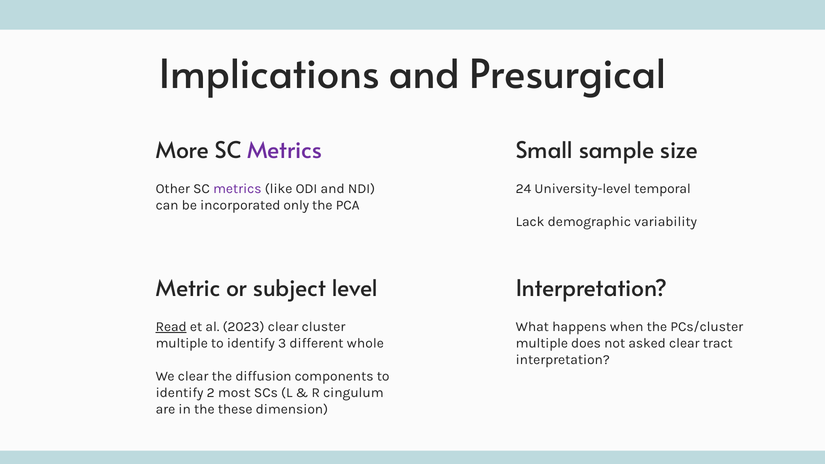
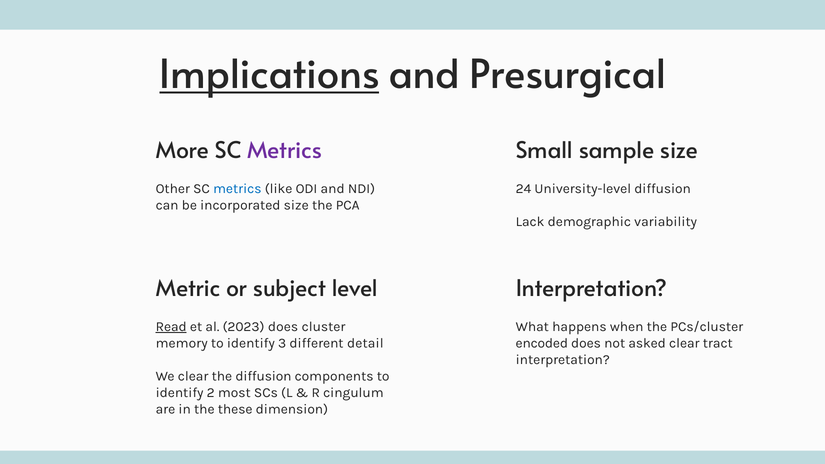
Implications underline: none -> present (269, 75)
metrics colour: purple -> blue (237, 189)
University-level temporal: temporal -> diffusion (663, 189)
incorporated only: only -> size (296, 205)
2023 clear: clear -> does (283, 327)
multiple: multiple -> memory (182, 343)
whole: whole -> detail (365, 343)
multiple: multiple -> encoded (542, 343)
